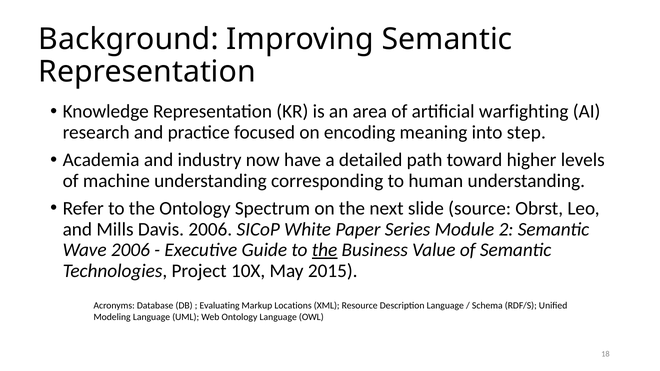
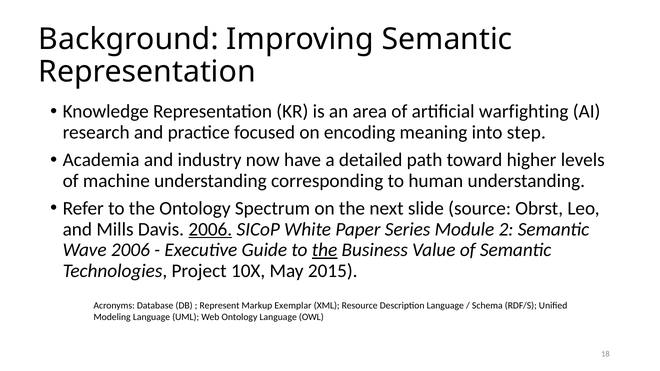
2006 underline: none -> present (210, 229)
Evaluating: Evaluating -> Represent (220, 306)
Locations: Locations -> Exemplar (293, 306)
